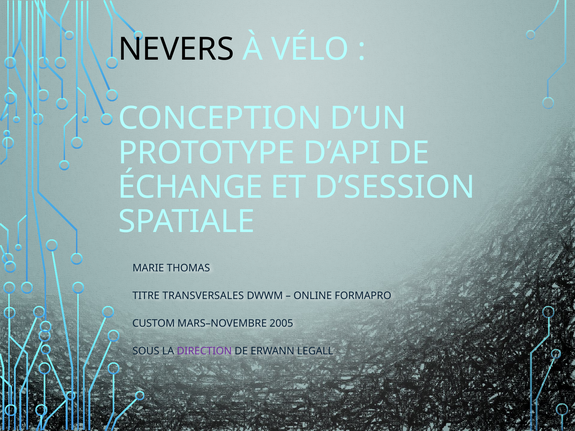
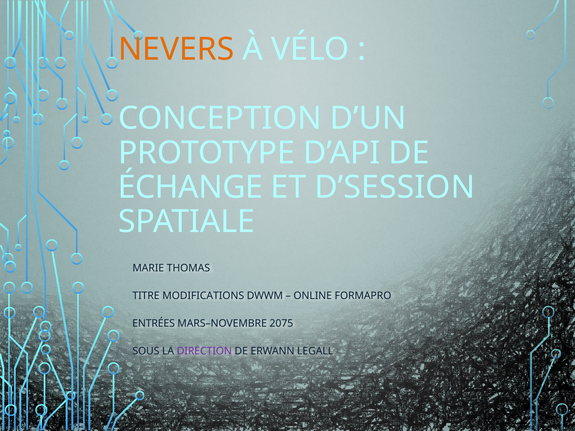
NEVERS colour: black -> orange (176, 49)
TRANSVERSALES: TRANSVERSALES -> MODIFICATIONS (203, 296)
CUSTOM: CUSTOM -> ENTRÉES (154, 324)
2005: 2005 -> 2075 (281, 324)
